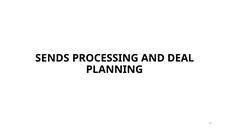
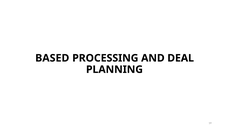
SENDS: SENDS -> BASED (52, 58)
